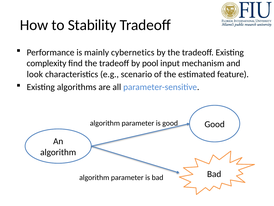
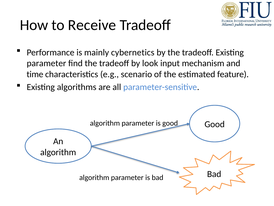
Stability: Stability -> Receive (92, 25)
complexity: complexity -> parameter (46, 63)
pool: pool -> look (150, 63)
look: look -> time (35, 74)
